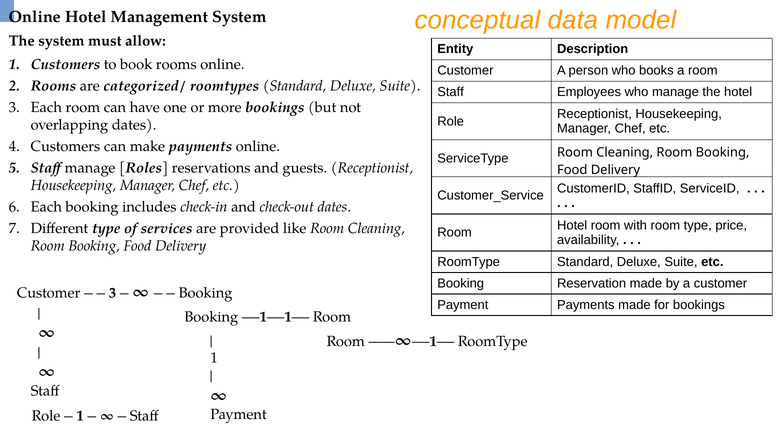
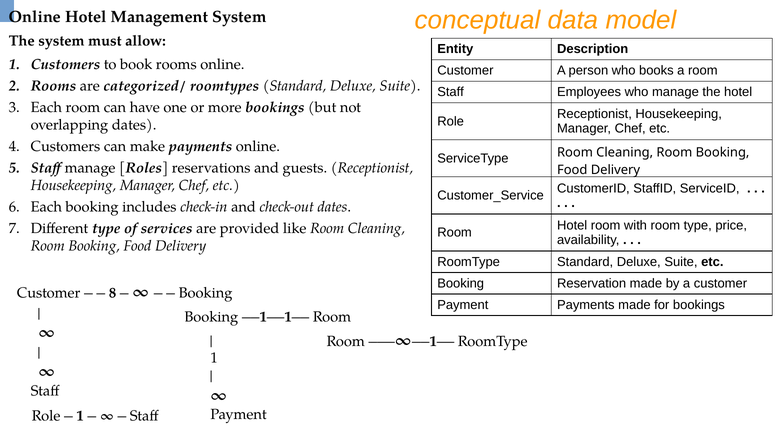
3: 3 -> 8 (113, 293)
